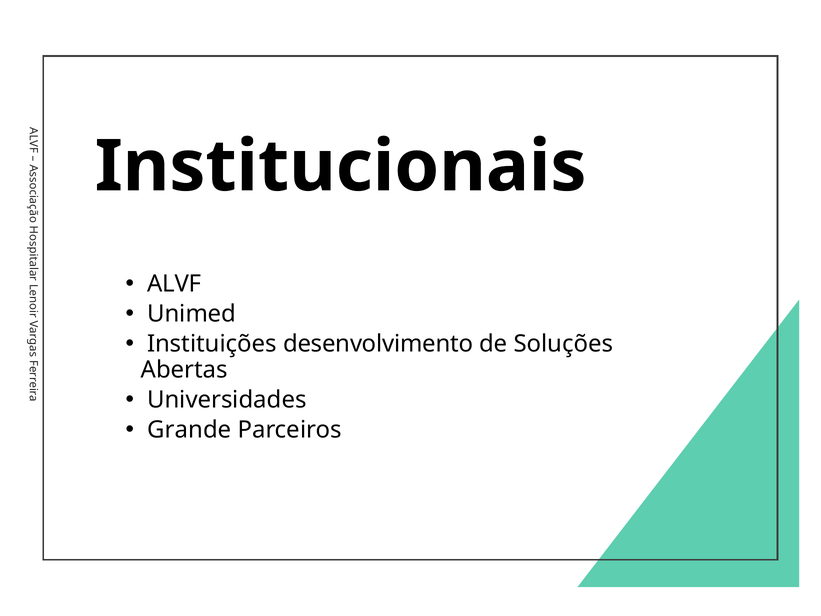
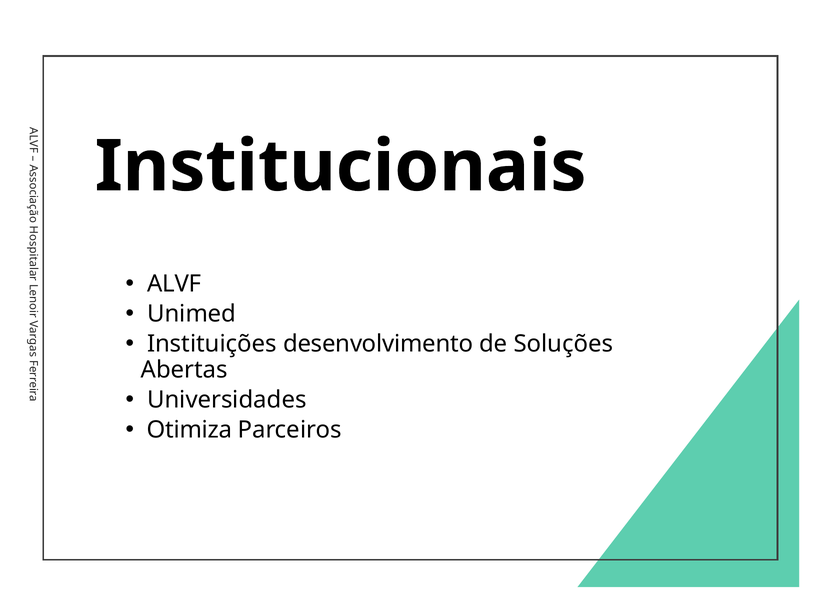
Grande: Grande -> Otimiza (189, 430)
